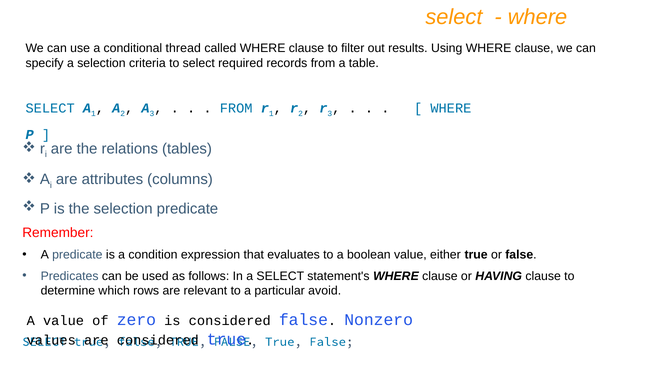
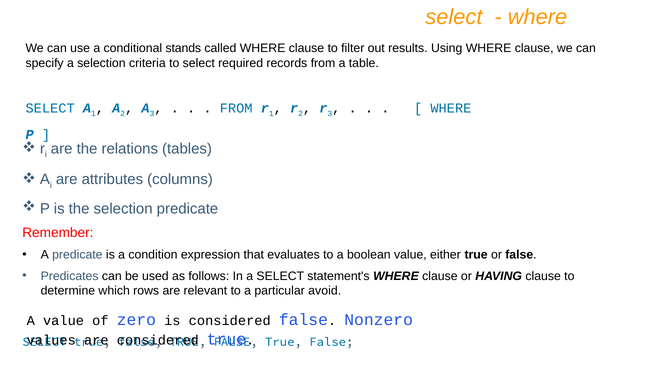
thread: thread -> stands (183, 48)
